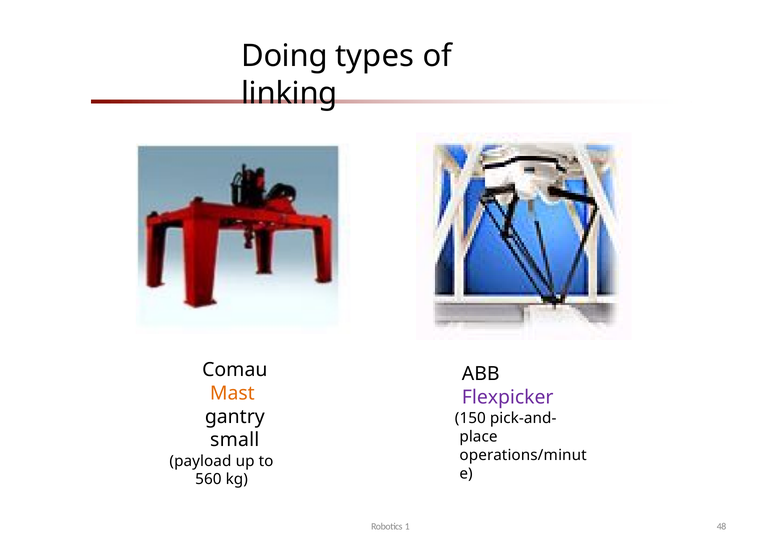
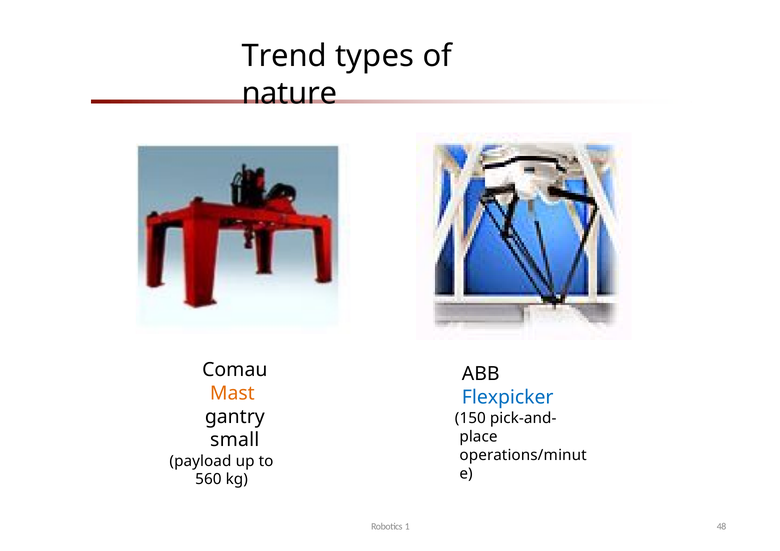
Doing: Doing -> Trend (284, 56)
linking: linking -> nature (289, 93)
Flexpicker colour: purple -> blue (508, 398)
